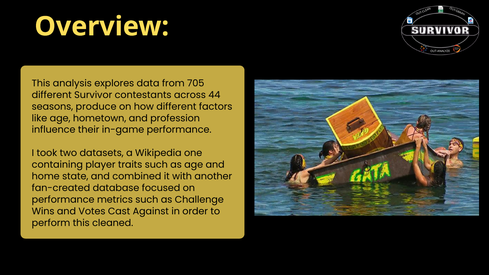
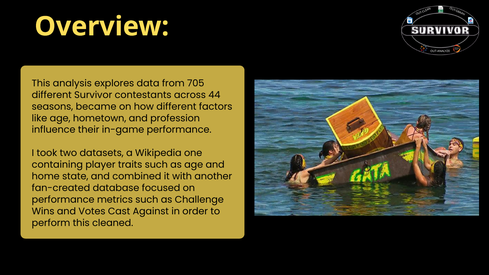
produce: produce -> became (96, 107)
